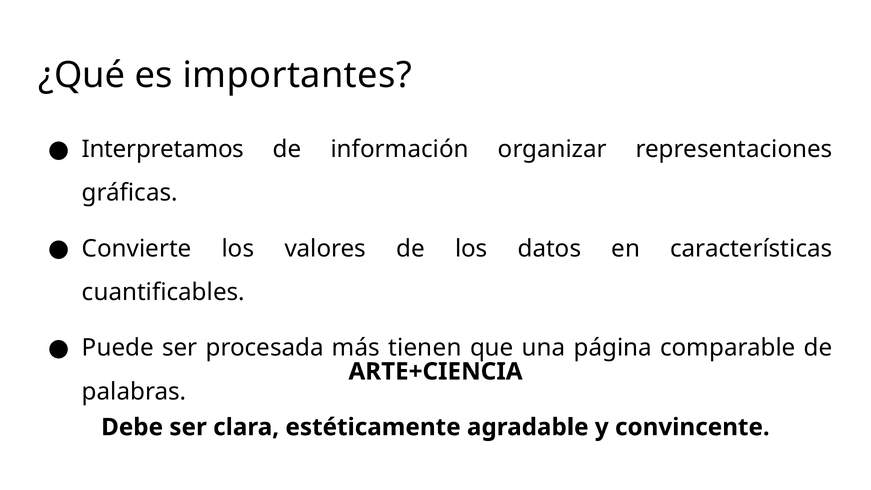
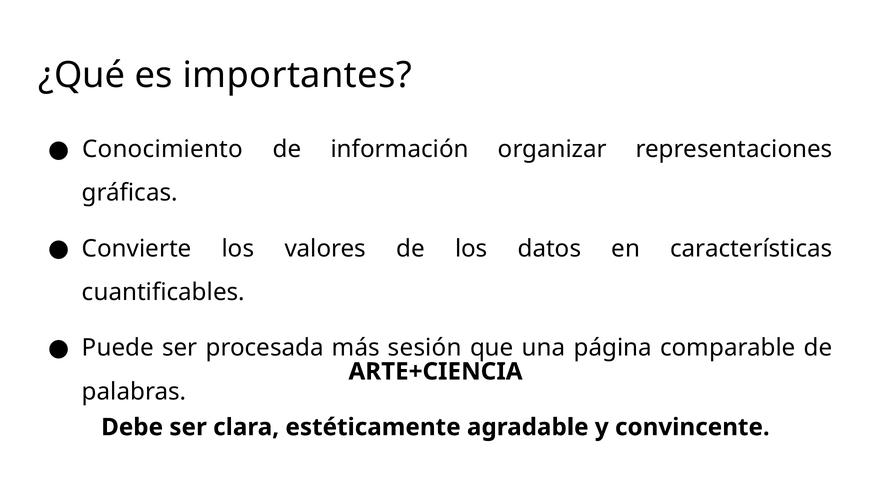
Interpretamos: Interpretamos -> Conocimiento (163, 149)
tienen: tienen -> sesión (425, 348)
